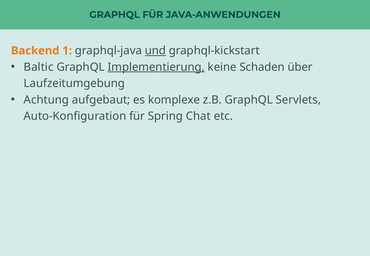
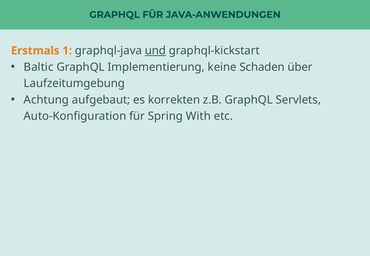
Backend: Backend -> Erstmals (35, 51)
Implementierung underline: present -> none (156, 67)
komplexe: komplexe -> korrekten (174, 100)
Chat: Chat -> With (198, 116)
